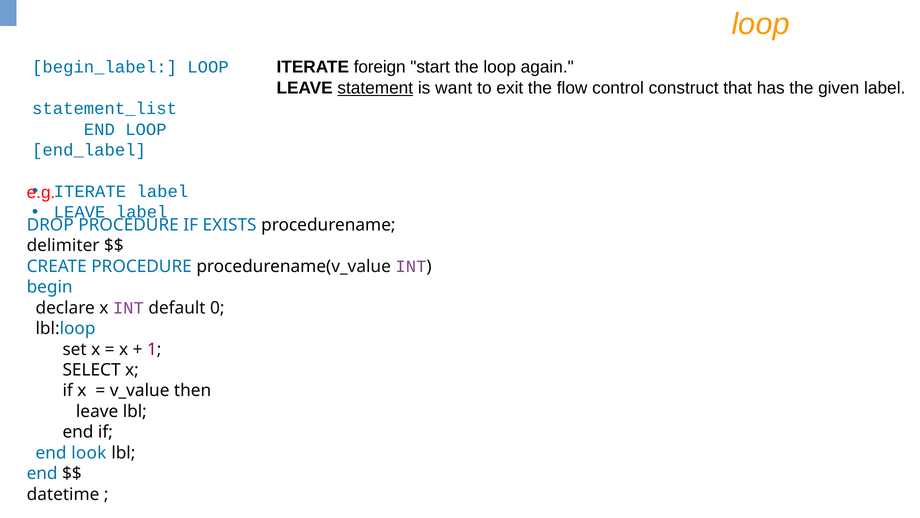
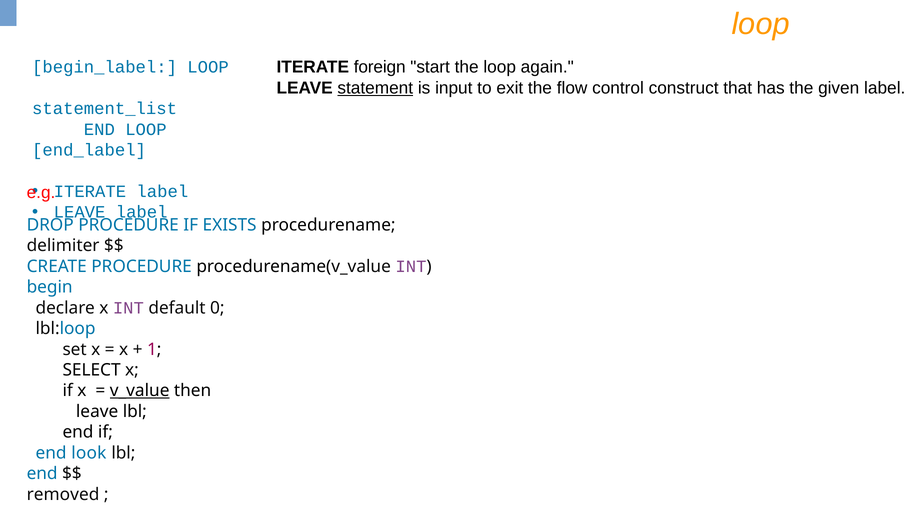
want: want -> input (454, 88)
v_value underline: none -> present (140, 390)
datetime: datetime -> removed (63, 494)
